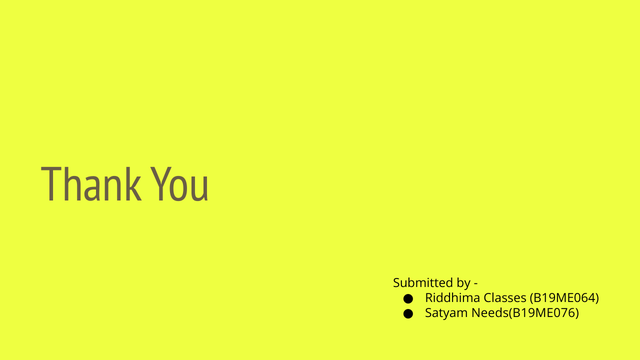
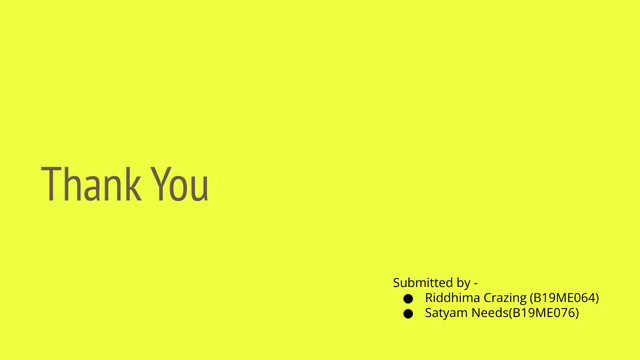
Classes: Classes -> Crazing (505, 298)
